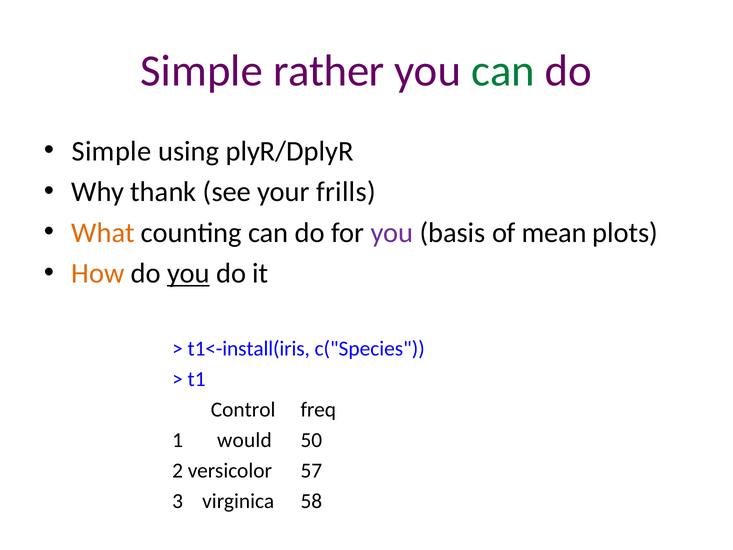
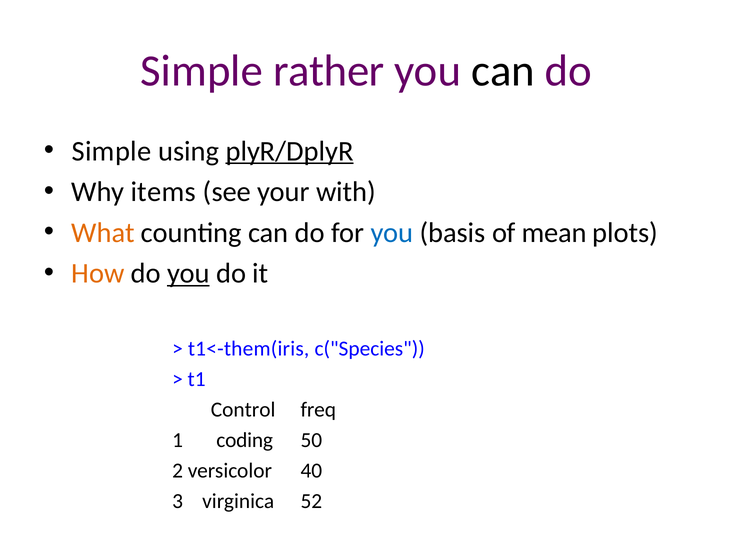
can colour: green -> black (503, 71)
plyR/DplyR underline: none -> present (290, 151)
thank: thank -> items (163, 192)
frills: frills -> with (346, 192)
you colour: purple -> blue (392, 233)
t1<-install(iris: t1<-install(iris -> t1<-them(iris (249, 348)
would: would -> coding (245, 440)
57: 57 -> 40 (311, 470)
58: 58 -> 52 (311, 501)
